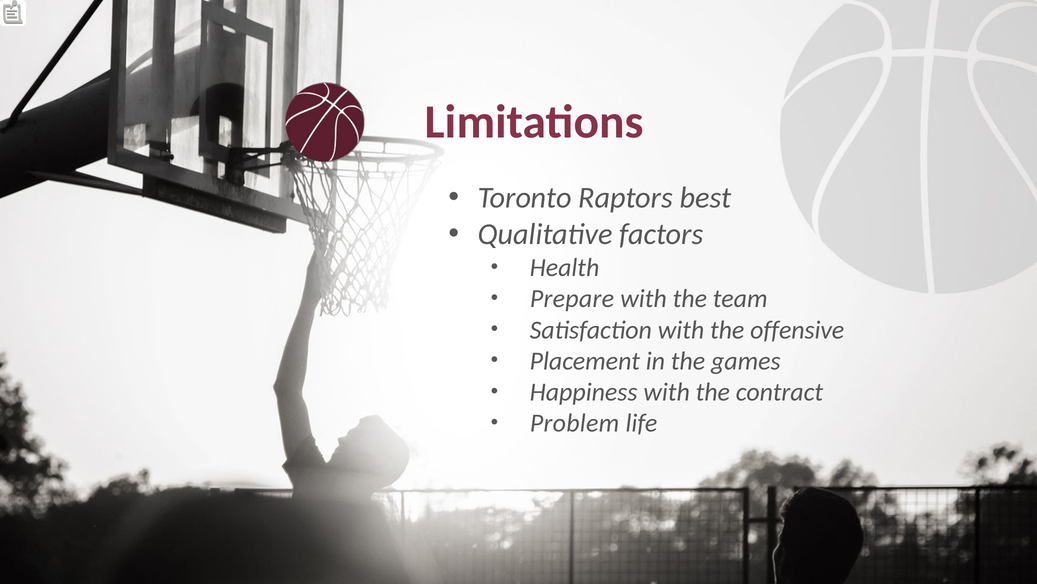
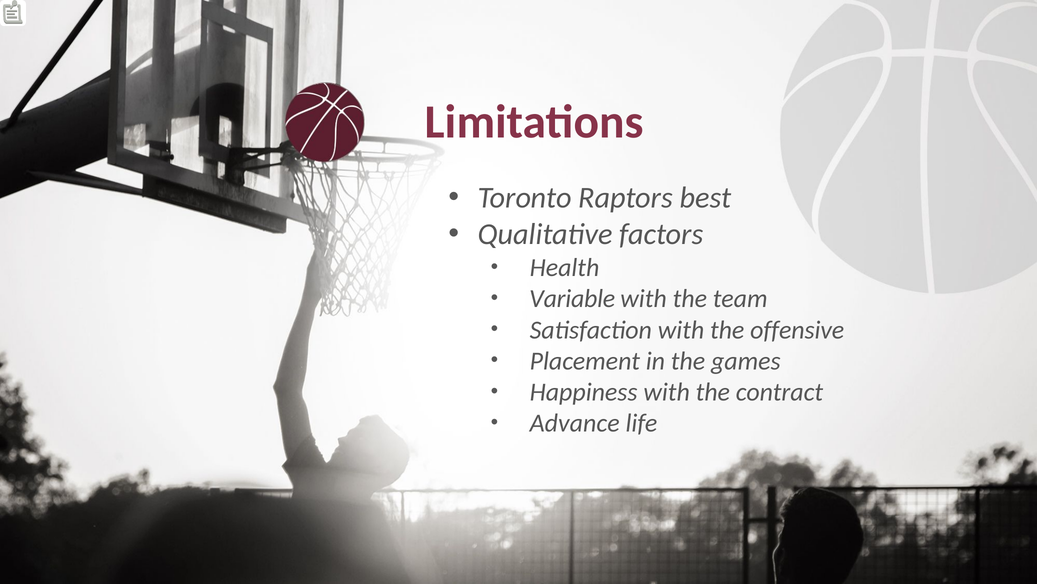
Prepare: Prepare -> Variable (572, 299)
Problem: Problem -> Advance (575, 423)
